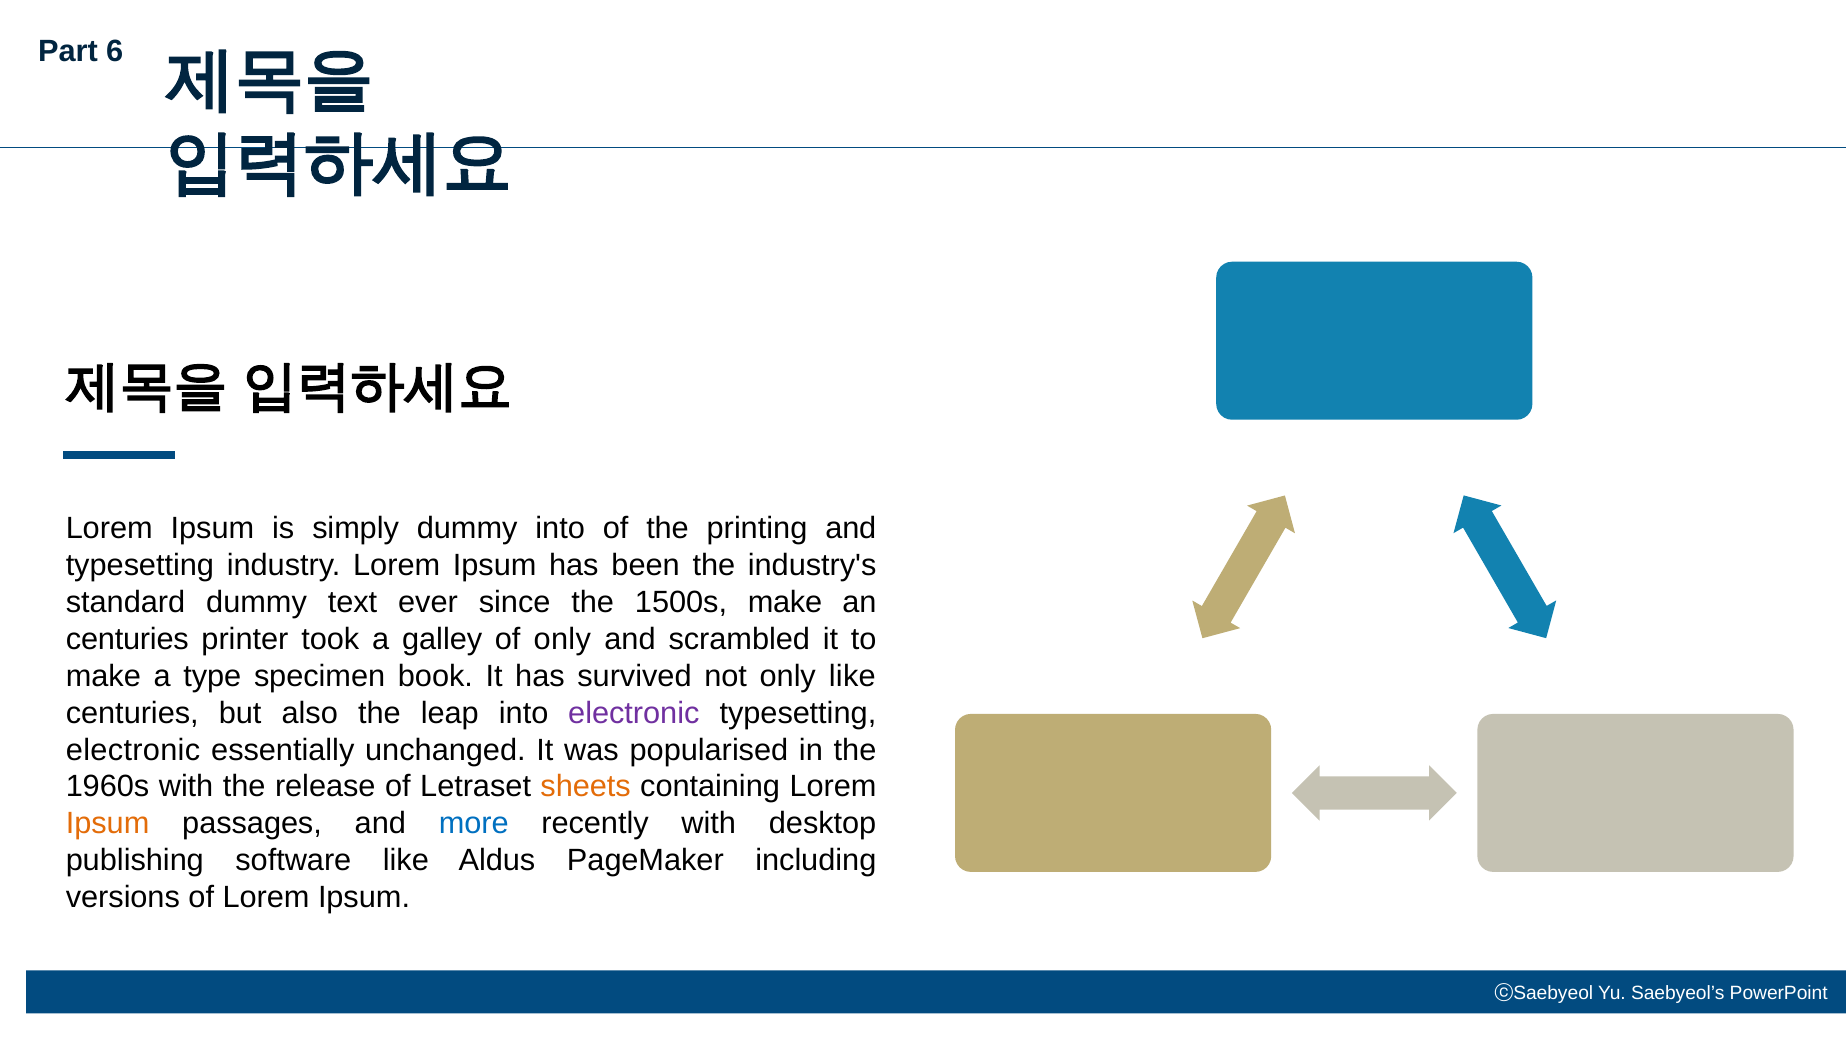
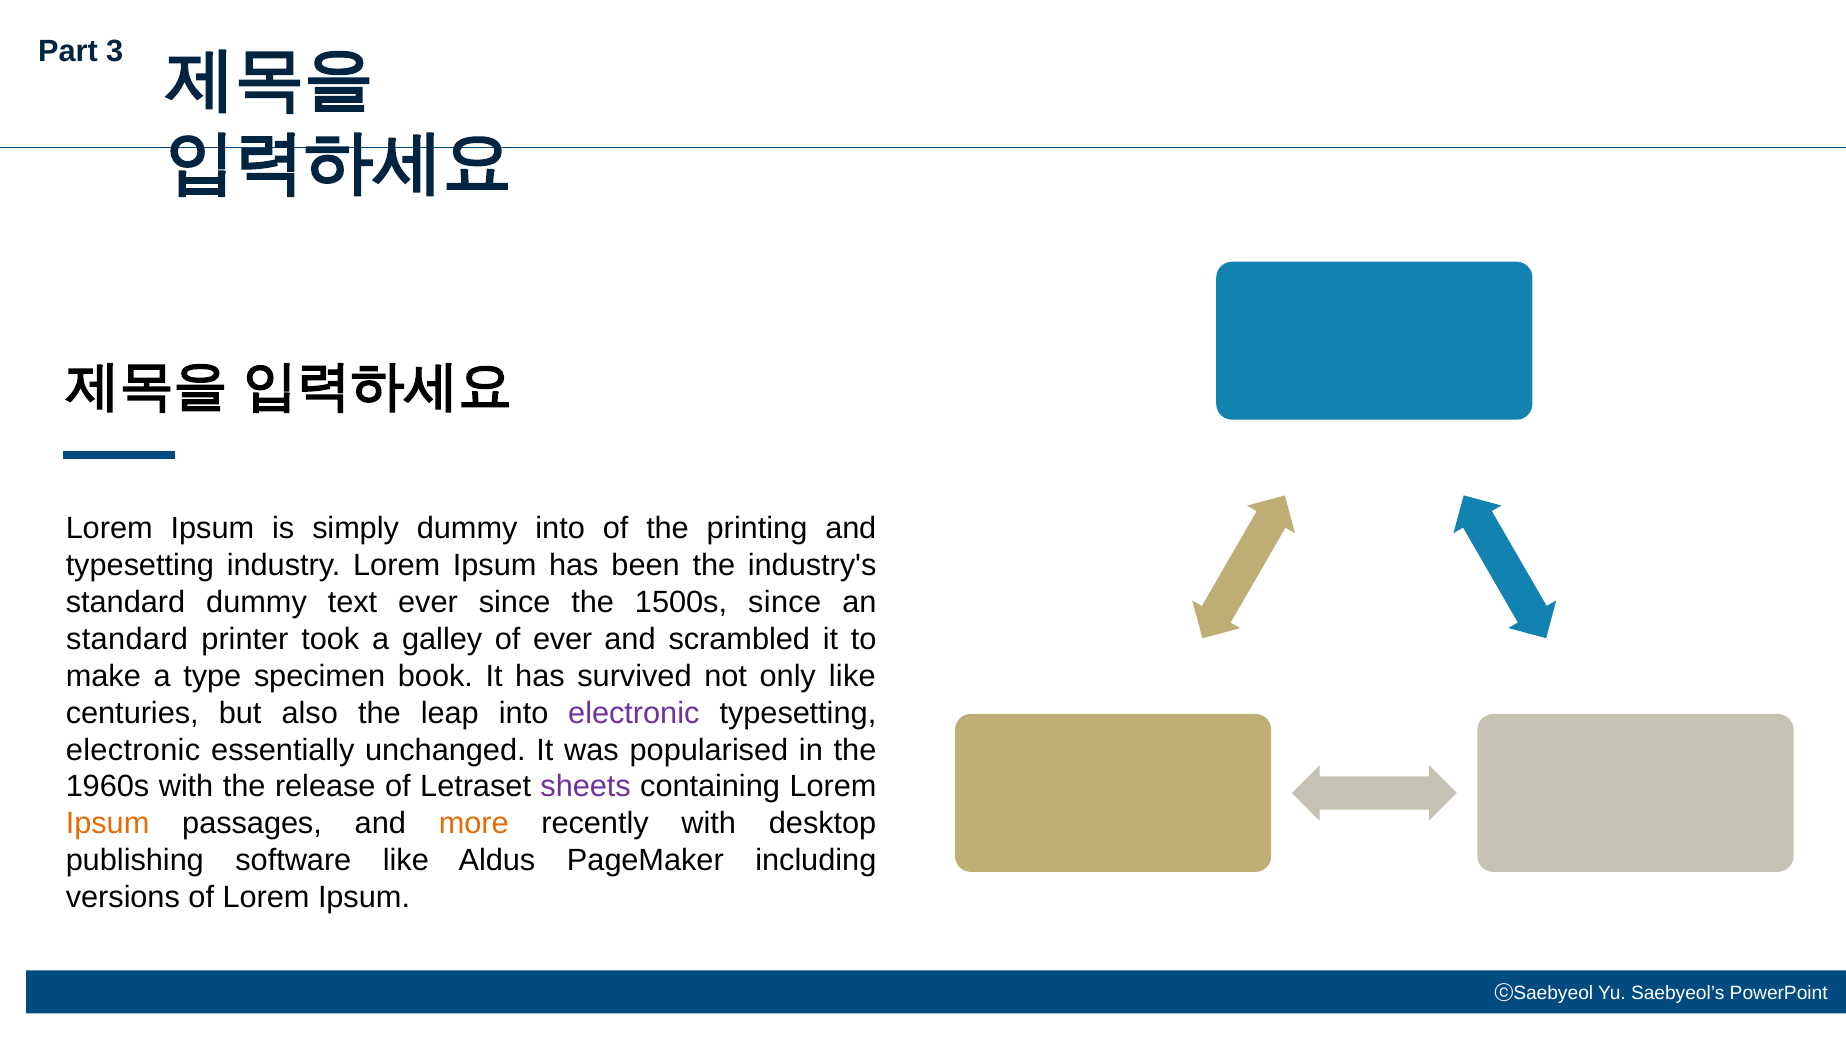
6: 6 -> 3 (115, 52)
1500s make: make -> since (785, 603)
centuries: centuries -> standard (127, 640)
of only: only -> ever (563, 640)
sheets colour: orange -> purple (586, 787)
more colour: blue -> orange (474, 824)
